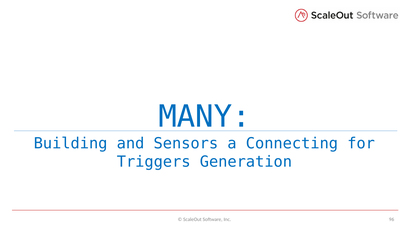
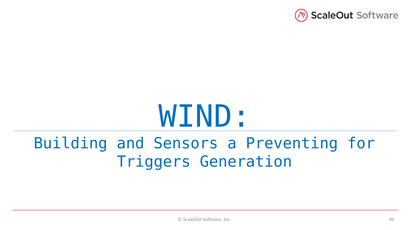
MANY: MANY -> WIND (205, 117)
Connecting: Connecting -> Preventing (292, 143)
